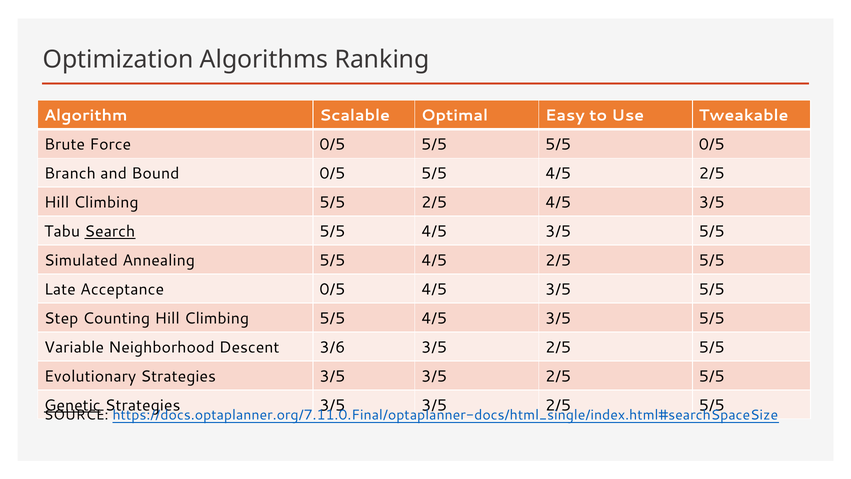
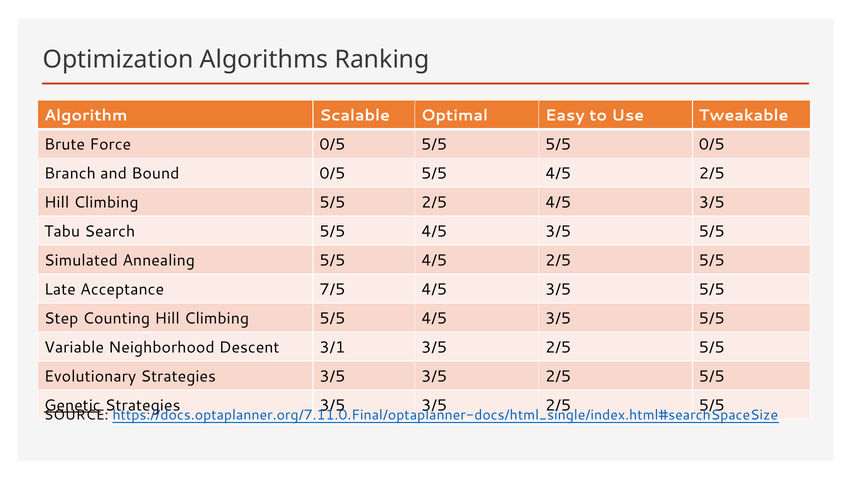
Search underline: present -> none (110, 231)
Acceptance 0/5: 0/5 -> 7/5 (332, 289)
3/6: 3/6 -> 3/1 (332, 347)
